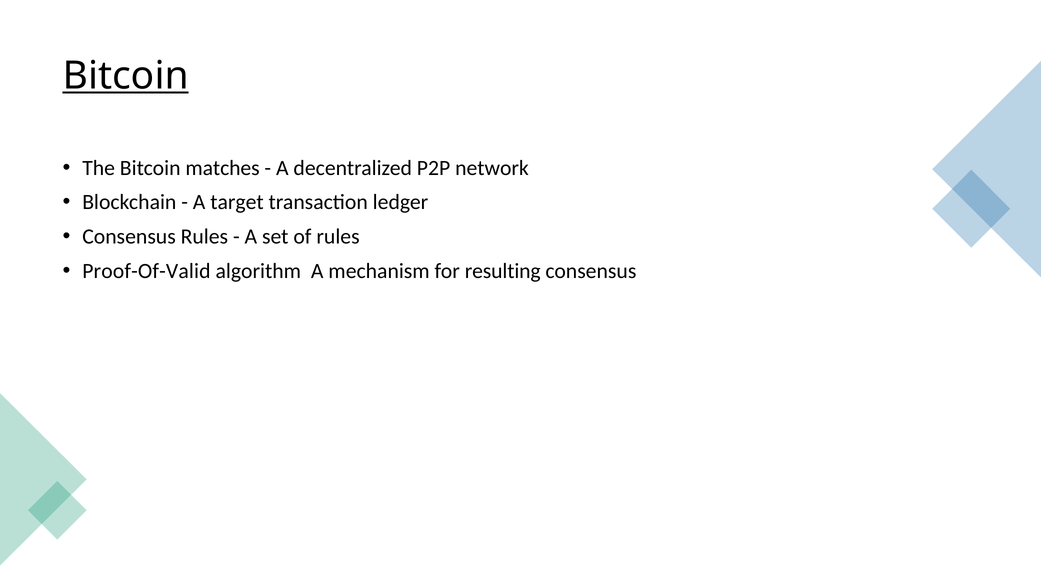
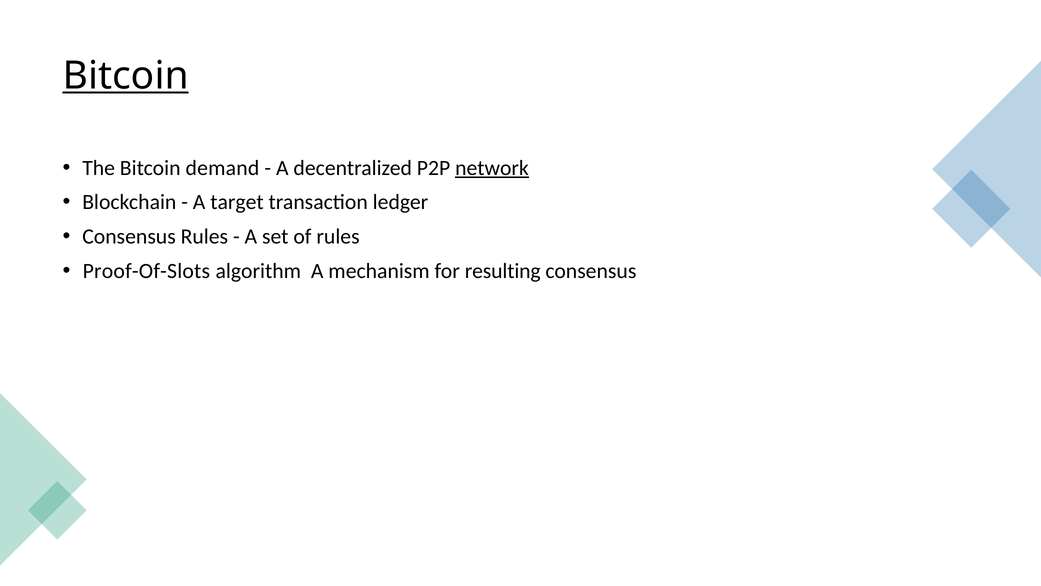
matches: matches -> demand (222, 168)
network underline: none -> present (492, 168)
Proof-Of-Valid: Proof-Of-Valid -> Proof-Of-Slots (146, 271)
